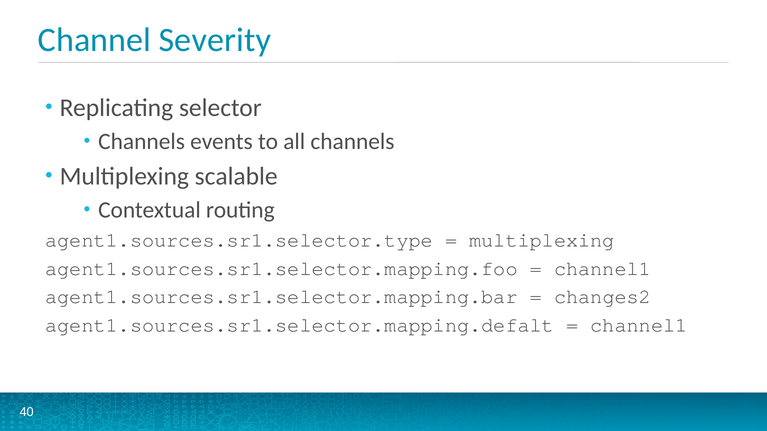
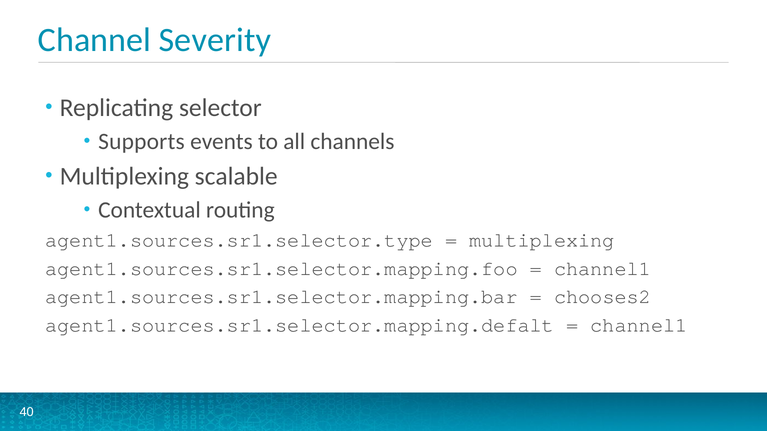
Channels: Channels -> Supports (141, 142)
changes2: changes2 -> chooses2 (603, 297)
